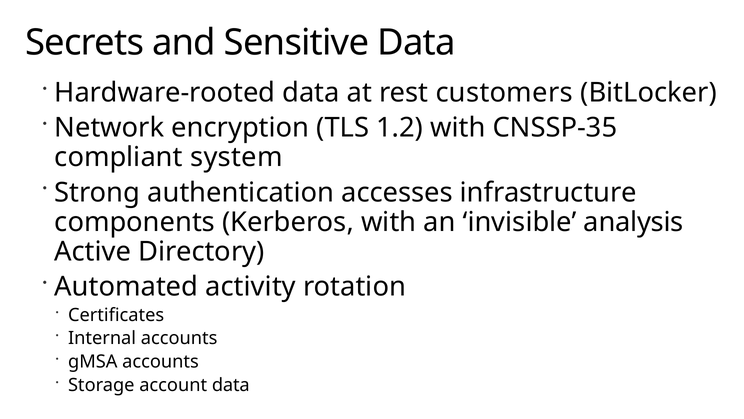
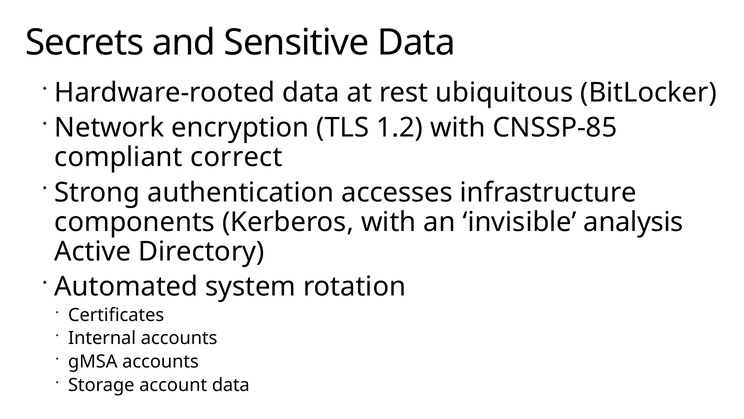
customers: customers -> ubiquitous (504, 93)
CNSSP-35: CNSSP-35 -> CNSSP-85 (555, 128)
system: system -> correct (236, 157)
activity: activity -> system (251, 286)
